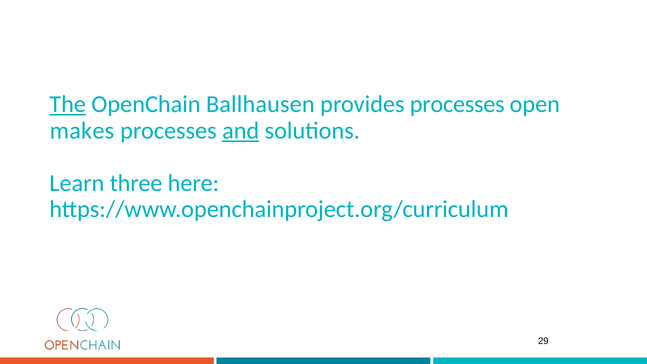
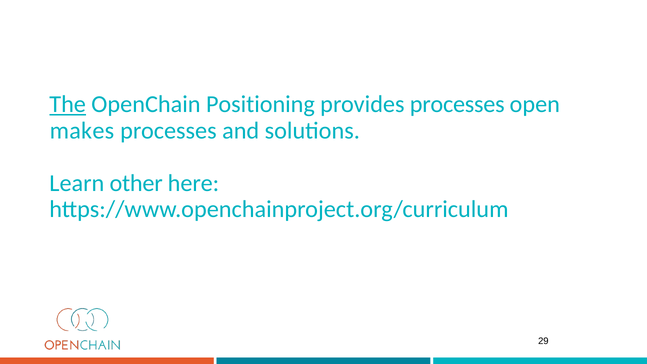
Ballhausen: Ballhausen -> Positioning (260, 104)
and underline: present -> none (241, 131)
three: three -> other (136, 183)
